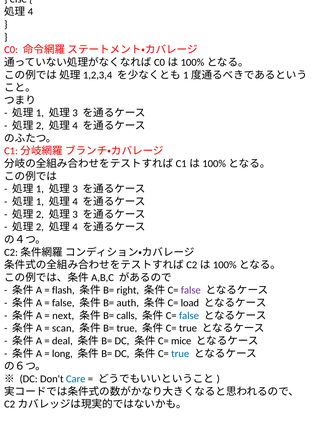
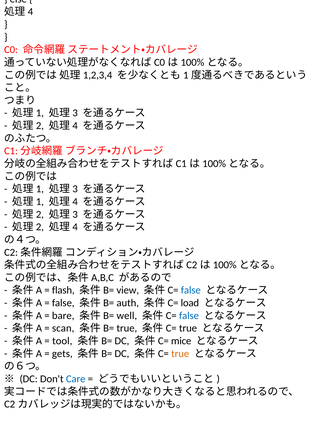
right: right -> view (128, 291)
false colour: purple -> blue (191, 291)
next: next -> bare (63, 316)
calls: calls -> well (127, 316)
deal: deal -> tool (62, 341)
long: long -> gets (62, 354)
true colour: blue -> orange (180, 354)
